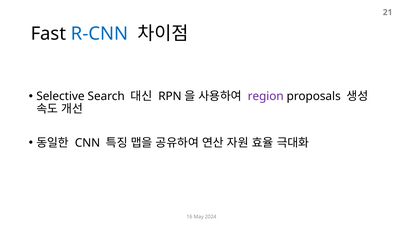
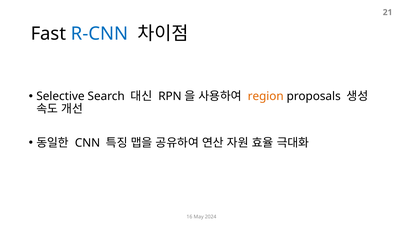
region colour: purple -> orange (266, 96)
